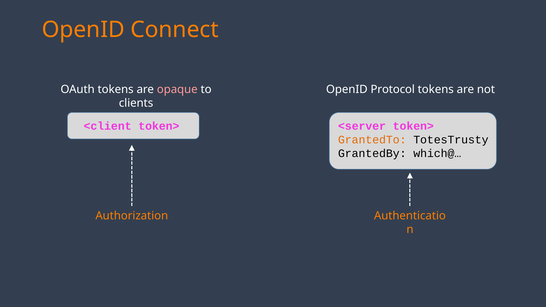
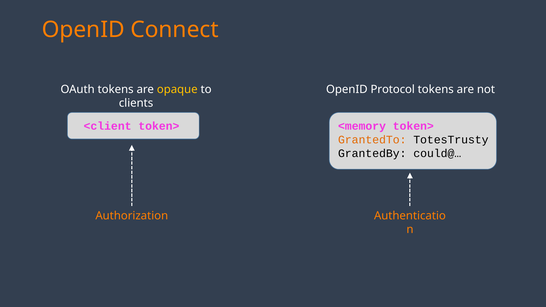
opaque colour: pink -> yellow (177, 89)
<server: <server -> <memory (362, 126)
which@…: which@… -> could@… (437, 153)
